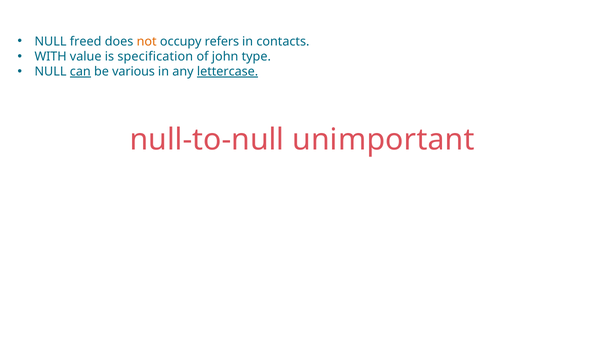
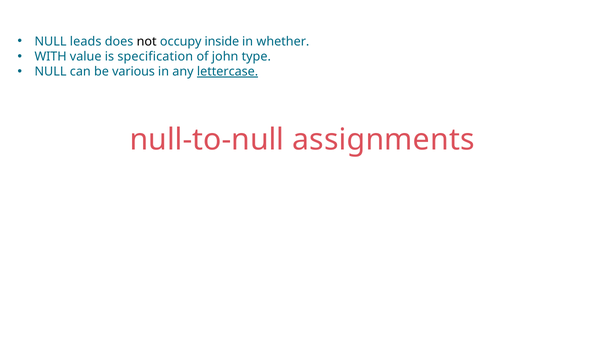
freed: freed -> leads (86, 41)
not colour: orange -> black (147, 41)
refers: refers -> inside (222, 41)
contacts: contacts -> whether (283, 41)
can underline: present -> none (80, 72)
unimportant: unimportant -> assignments (383, 140)
